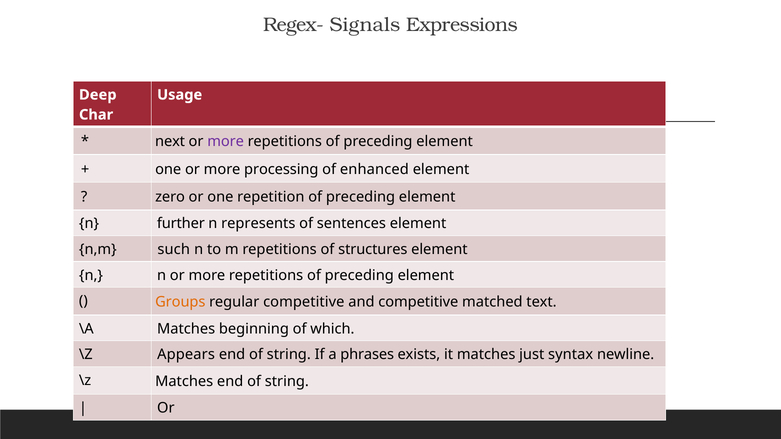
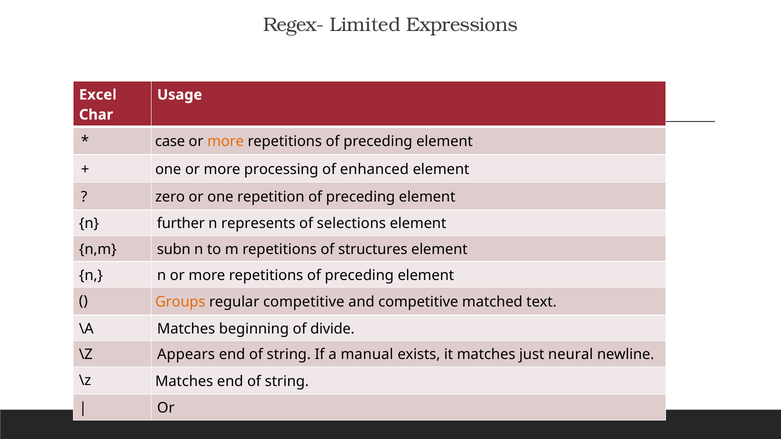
Signals: Signals -> Limited (365, 25)
Deep: Deep -> Excel (98, 95)
next: next -> case (170, 142)
more colour: purple -> orange (226, 142)
sentences: sentences -> selections (351, 224)
such: such -> subn (174, 250)
which: which -> divide (332, 329)
phrases: phrases -> manual (367, 355)
syntax: syntax -> neural (571, 355)
